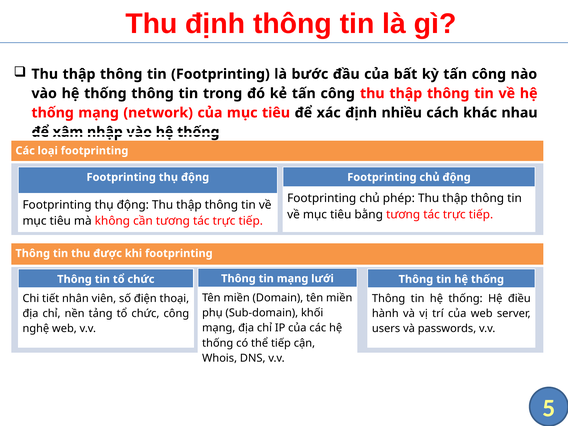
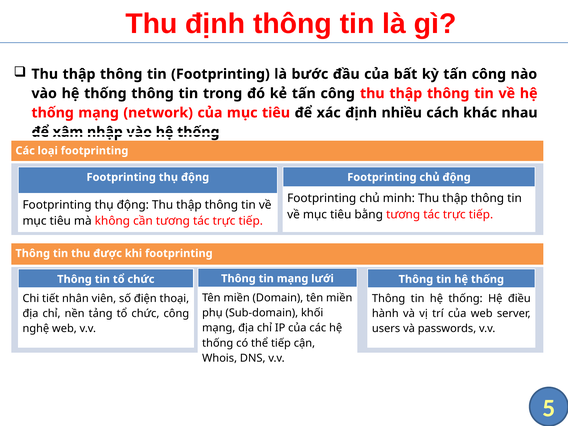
phép: phép -> minh (399, 198)
